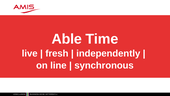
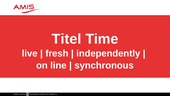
Able: Able -> Titel (67, 39)
